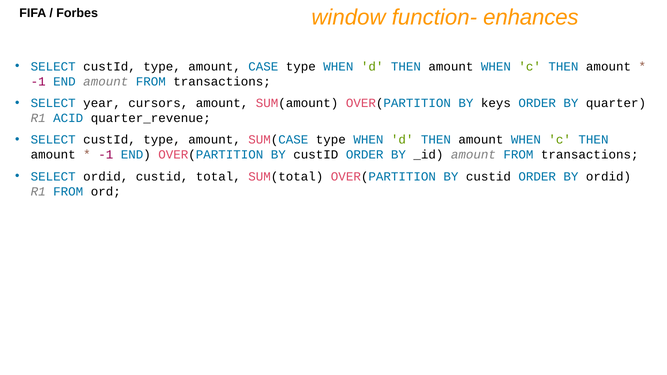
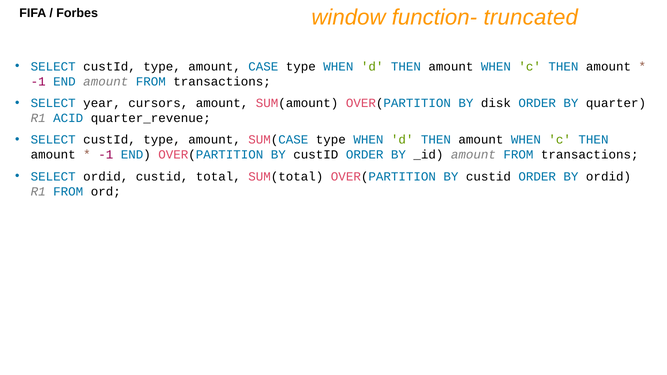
enhances: enhances -> truncated (531, 17)
keys: keys -> disk (496, 103)
